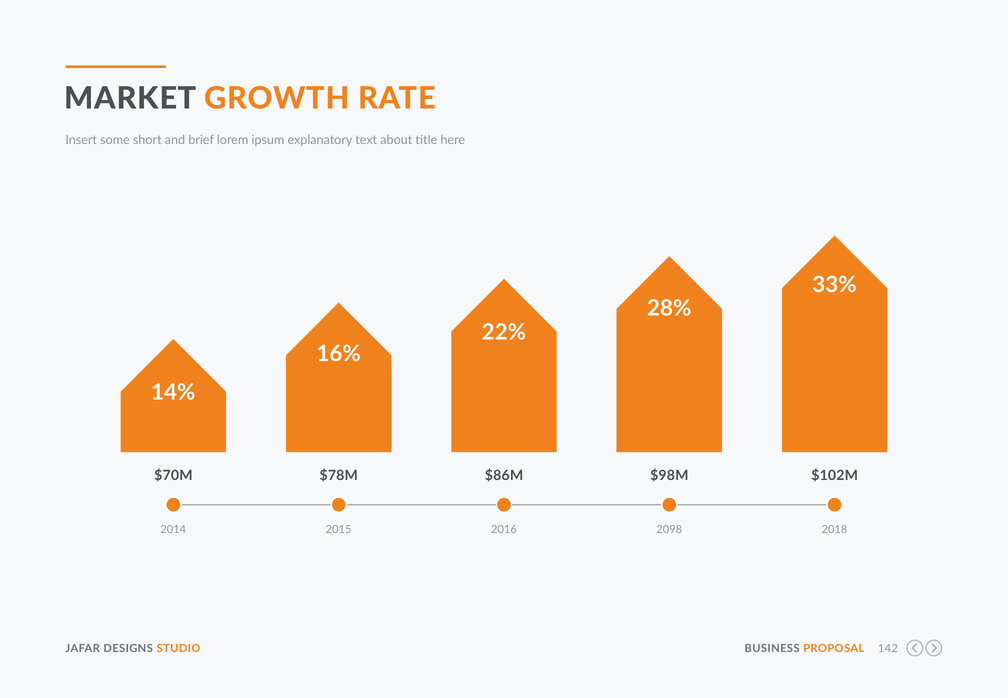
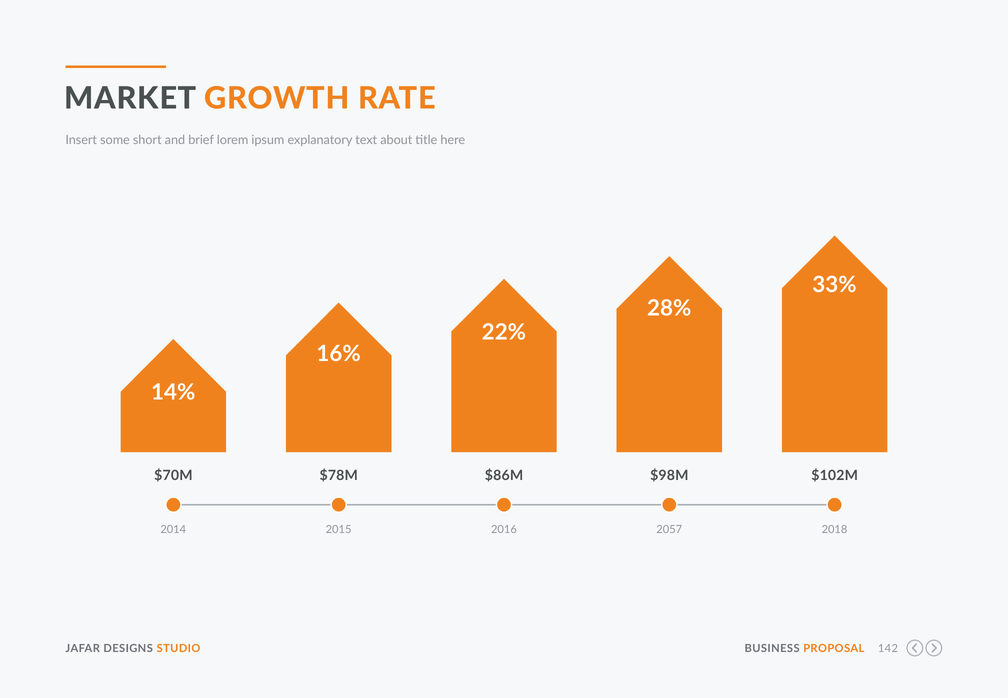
2098: 2098 -> 2057 (669, 529)
